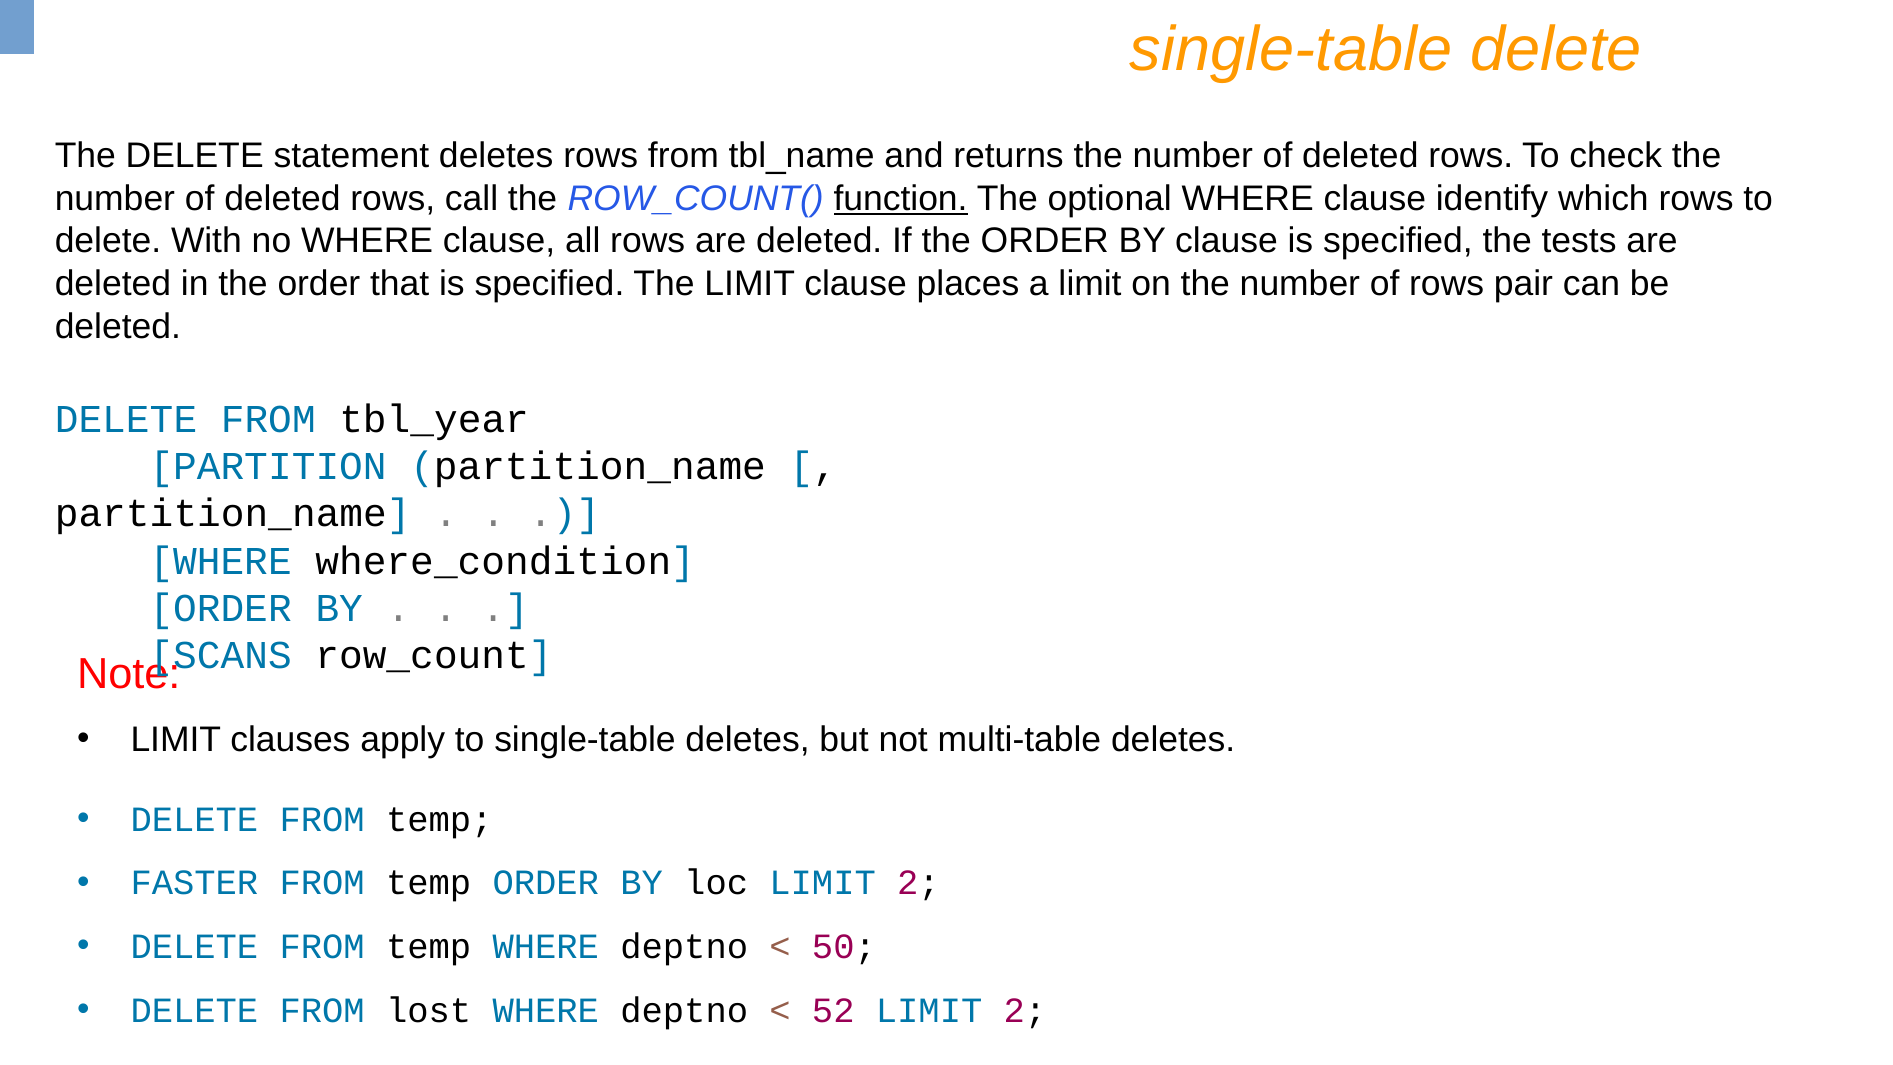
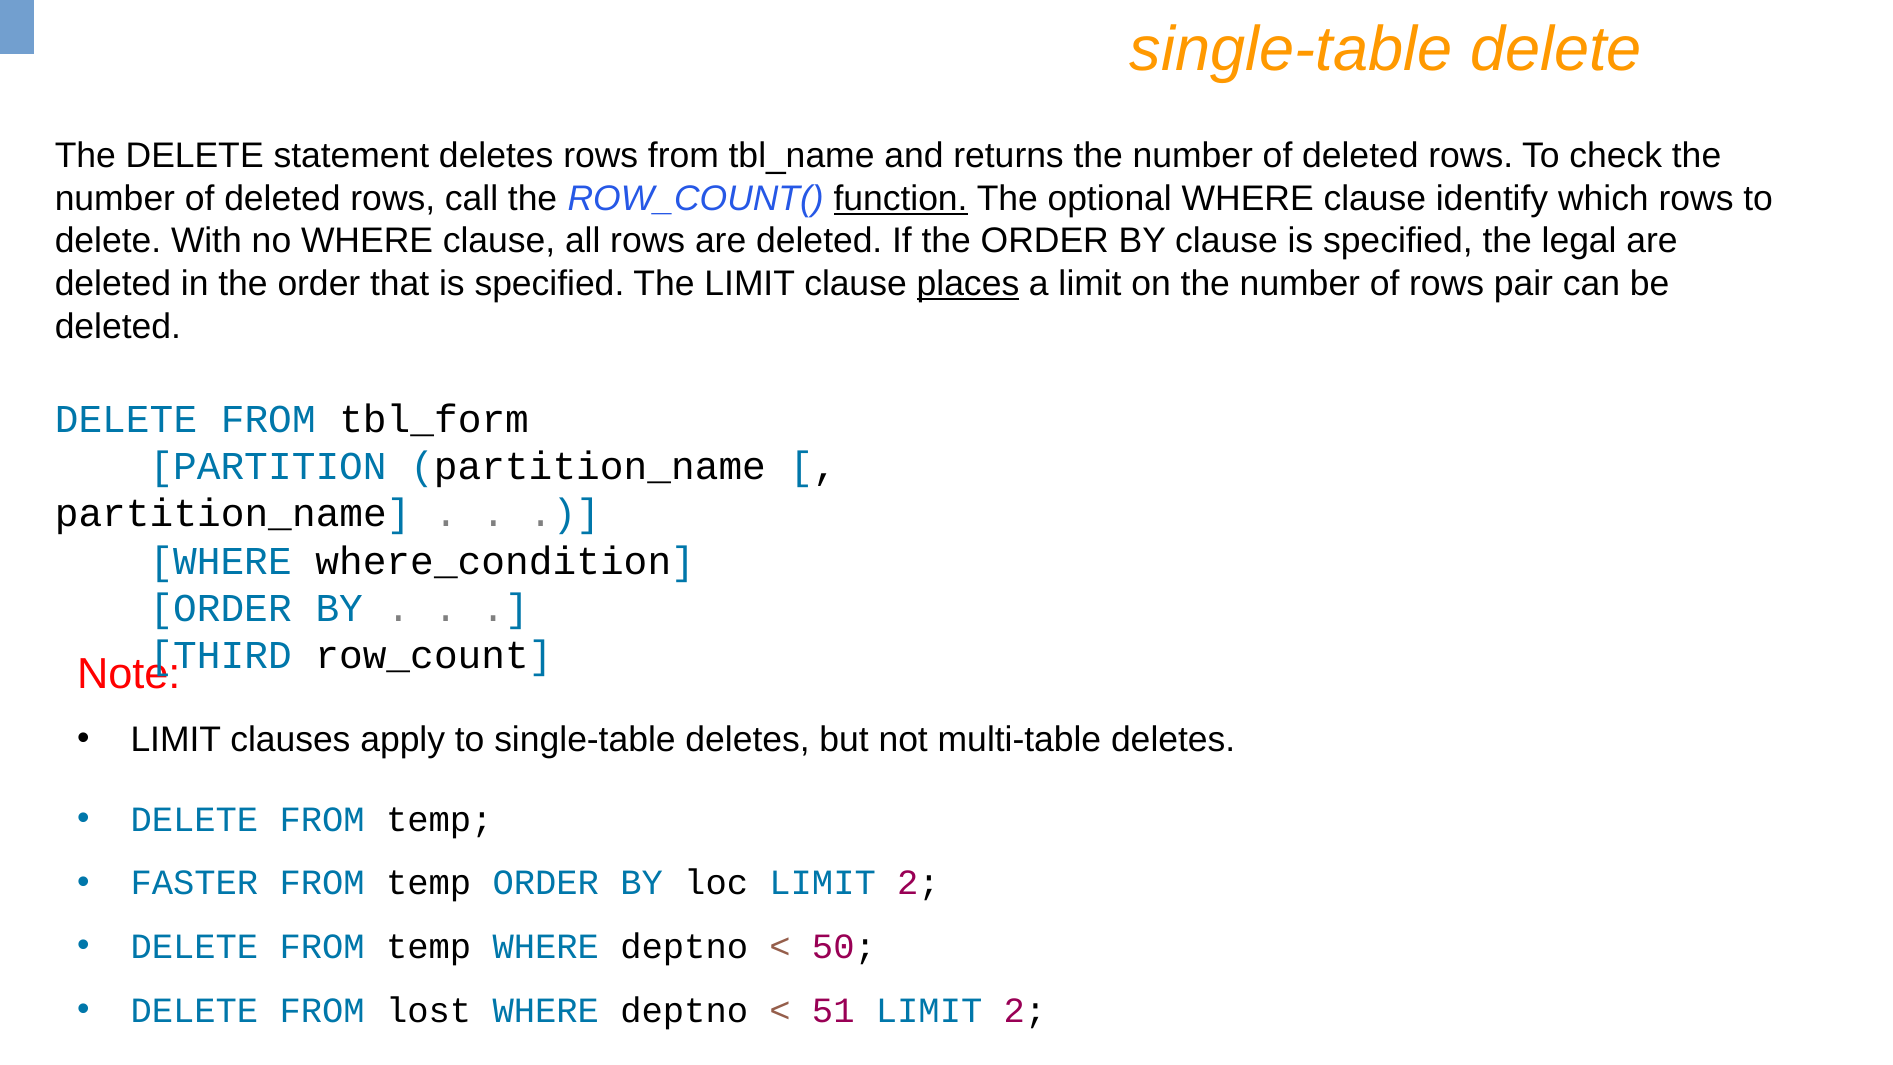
tests: tests -> legal (1579, 241)
places underline: none -> present (968, 284)
tbl_year: tbl_year -> tbl_form (434, 419)
SCANS: SCANS -> THIRD (221, 656)
52: 52 -> 51 (833, 1011)
